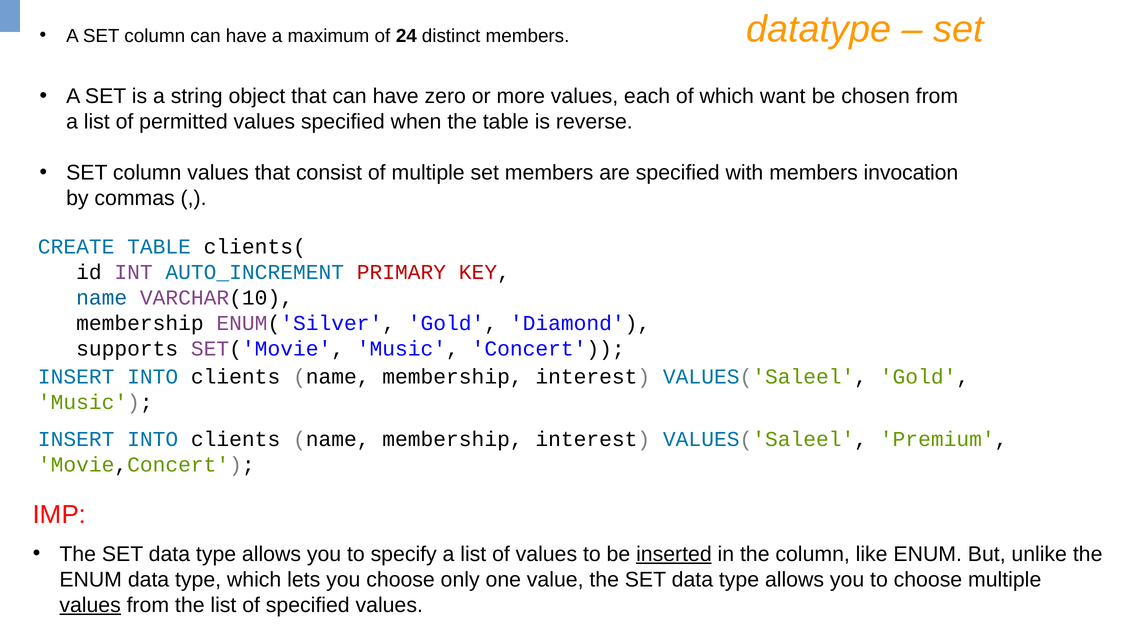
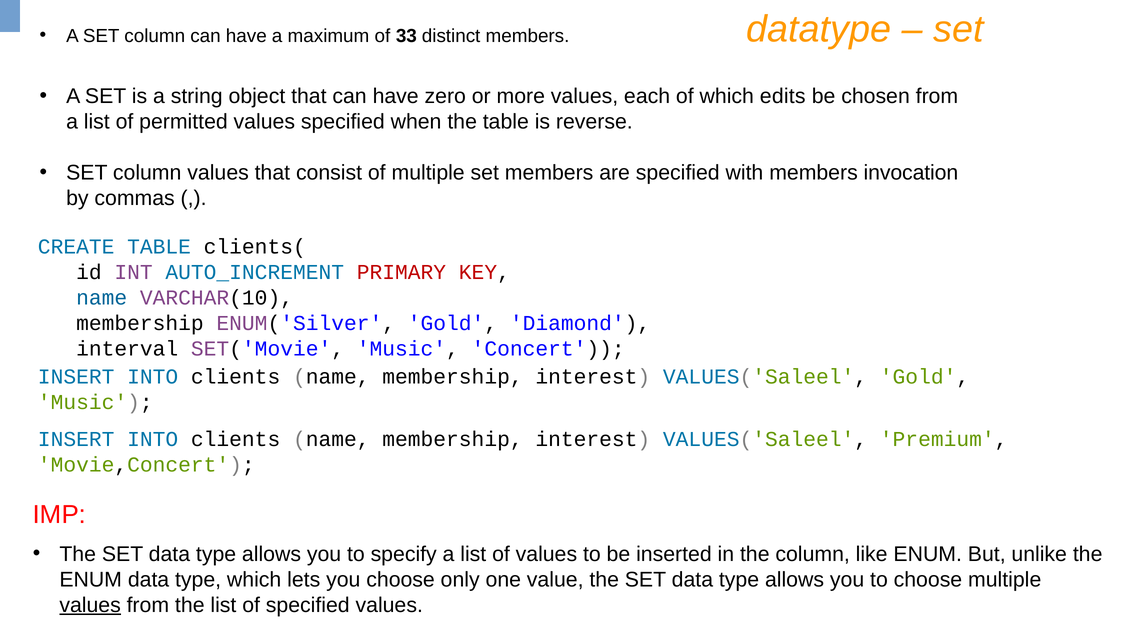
24: 24 -> 33 (406, 36)
want: want -> edits (783, 96)
supports: supports -> interval (127, 349)
inserted underline: present -> none (674, 554)
